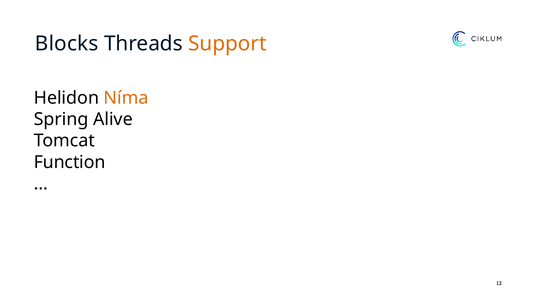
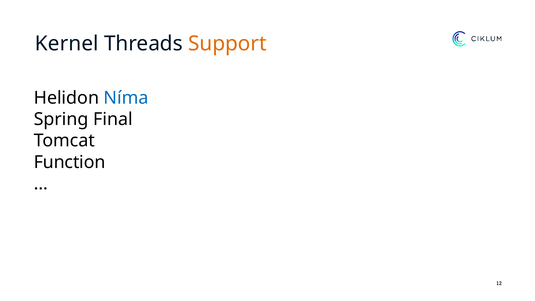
Blocks: Blocks -> Kernel (67, 44)
Níma colour: orange -> blue (126, 98)
Alive: Alive -> Final (113, 119)
